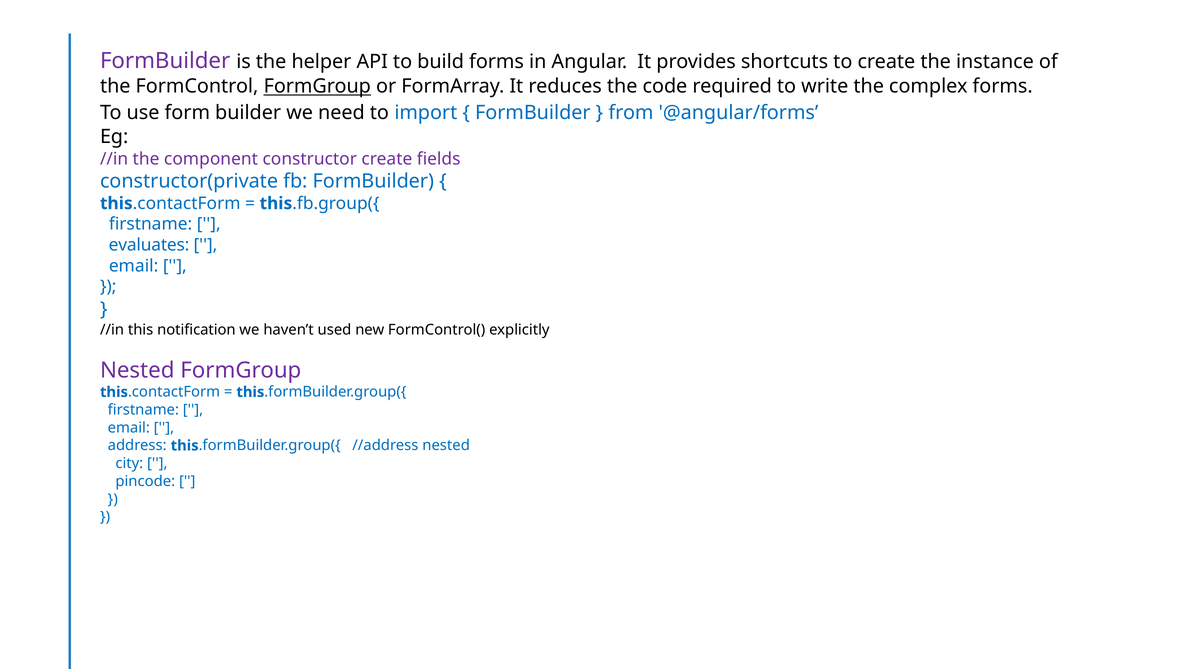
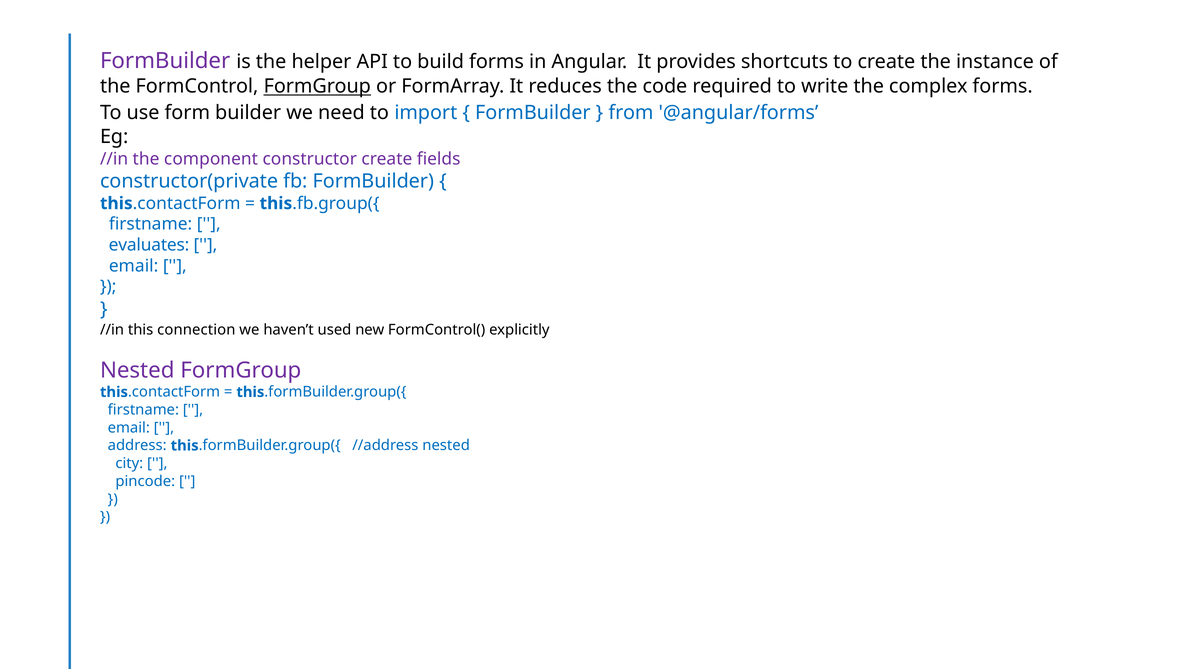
notification: notification -> connection (196, 330)
